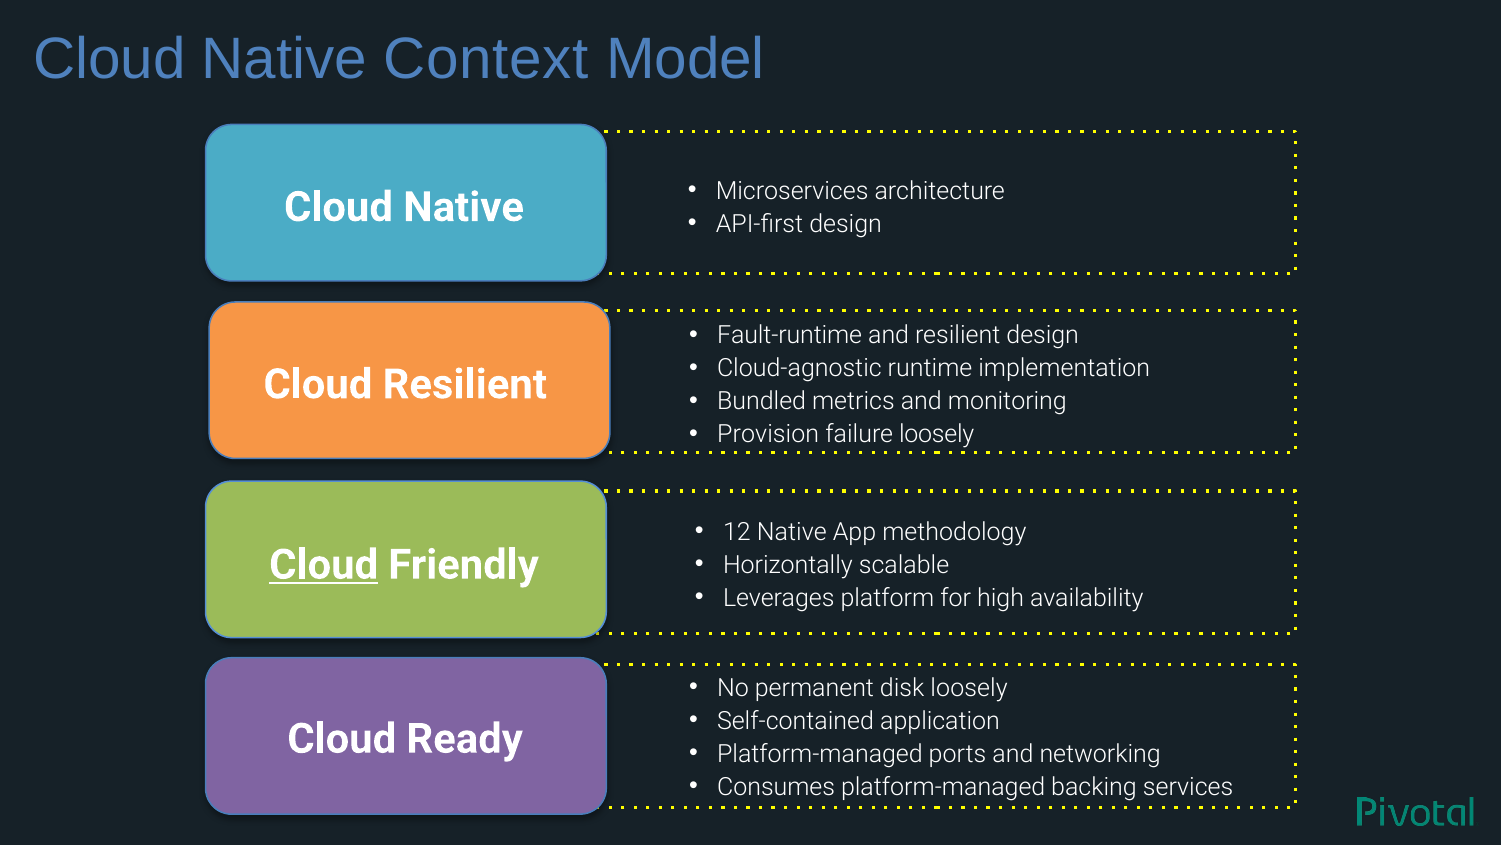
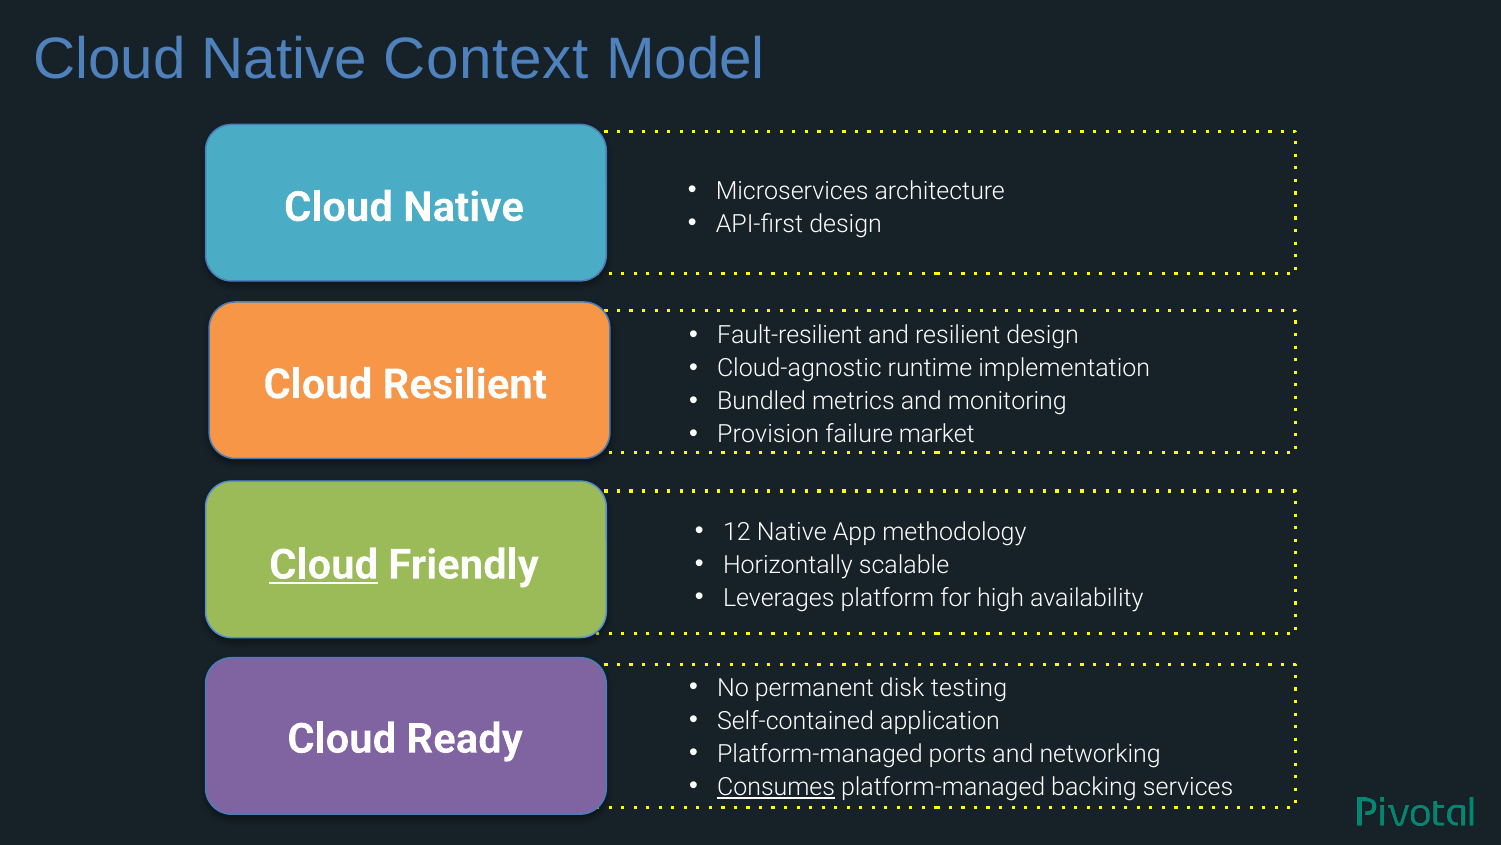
Fault-runtime: Fault-runtime -> Fault-resilient (790, 335)
failure loosely: loosely -> market (937, 434)
disk loosely: loosely -> testing (969, 688)
Consumes underline: none -> present (776, 786)
